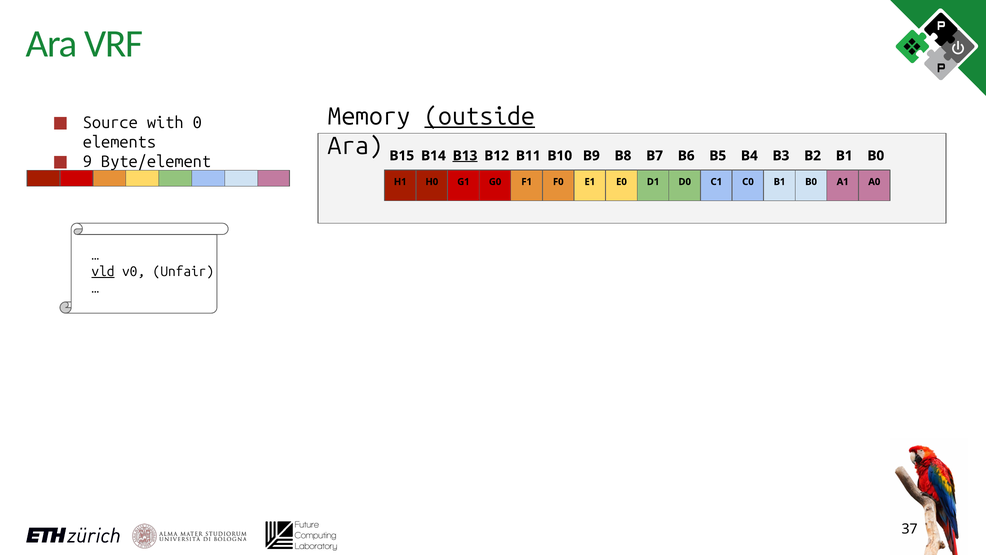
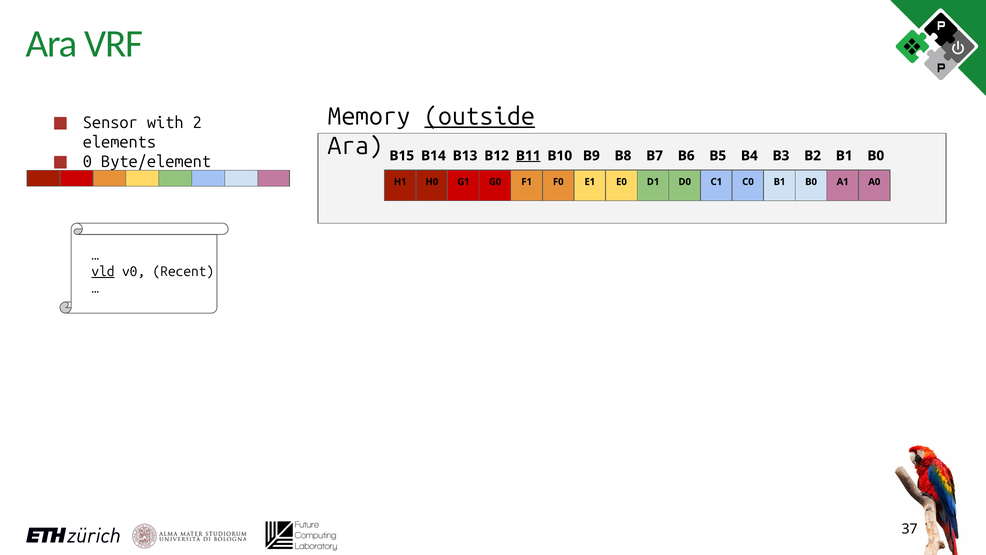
Source: Source -> Sensor (110, 123)
0: 0 -> 2 (197, 123)
B13 underline: present -> none (465, 156)
B11 underline: none -> present (528, 156)
9: 9 -> 0 (87, 162)
Unfair: Unfair -> Recent (183, 271)
